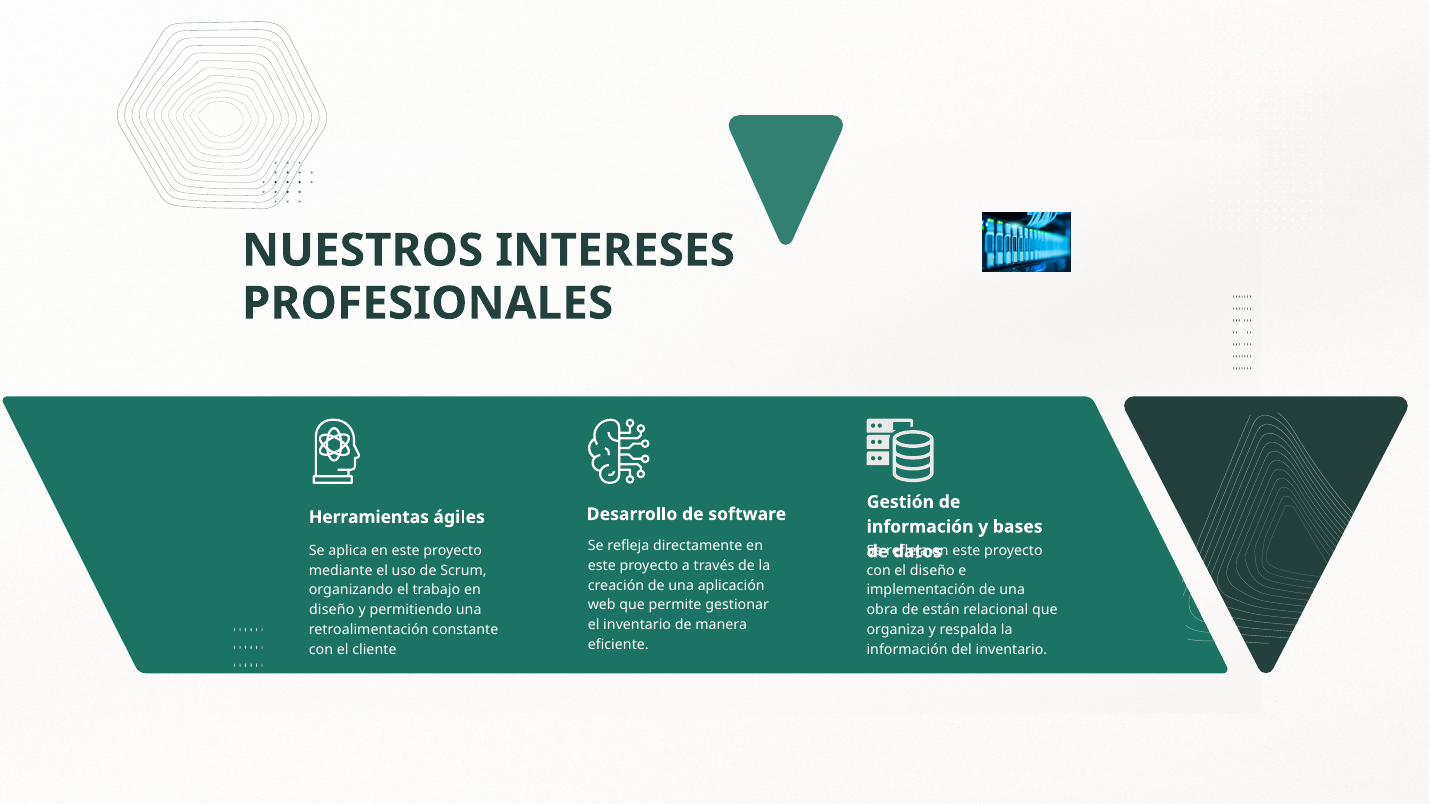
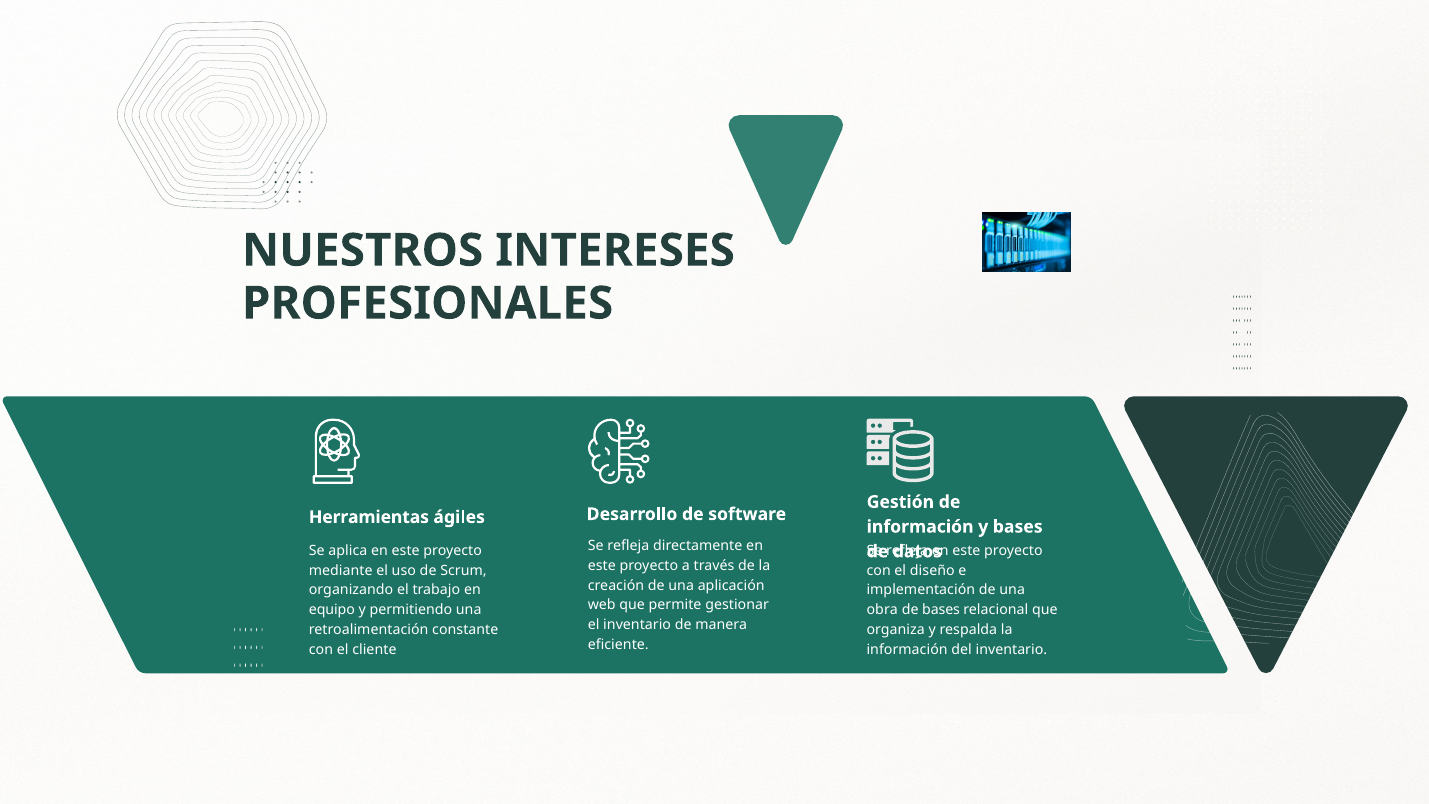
diseño: diseño -> equipo (332, 610)
de están: están -> bases (941, 610)
